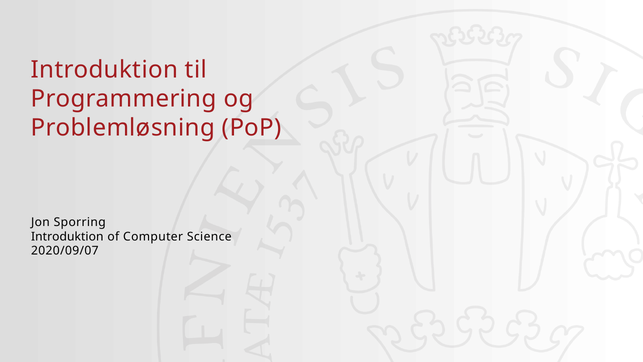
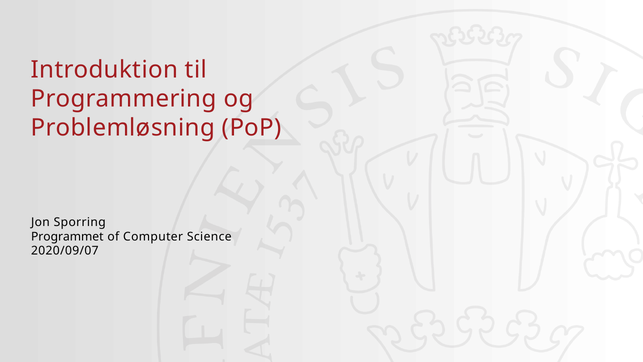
Introduktion: Introduktion -> Programmet (67, 236)
